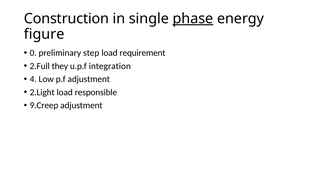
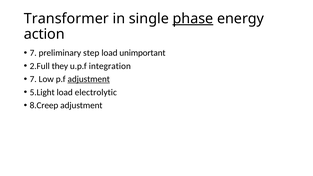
Construction: Construction -> Transformer (66, 19)
figure: figure -> action (44, 34)
0: 0 -> 7 (33, 53)
requirement: requirement -> unimportant (142, 53)
4: 4 -> 7 (33, 79)
adjustment underline: none -> present (89, 79)
2.Light: 2.Light -> 5.Light (42, 92)
responsible: responsible -> electrolytic (96, 92)
9.Creep: 9.Creep -> 8.Creep (44, 105)
